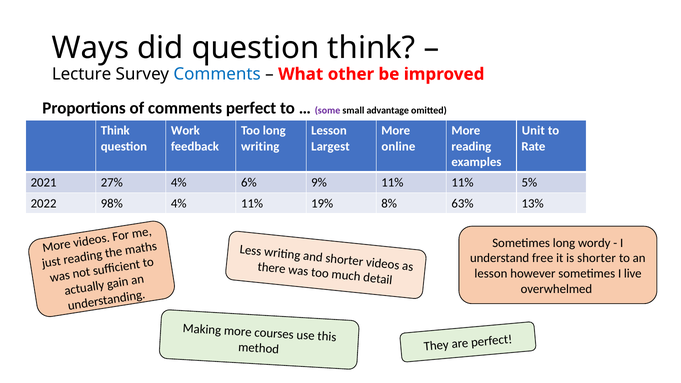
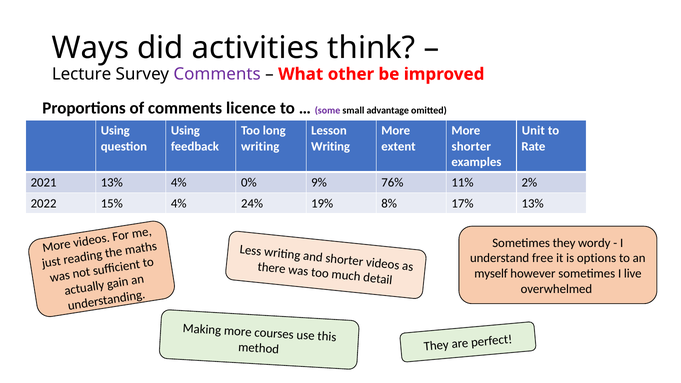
did question: question -> activities (255, 48)
Comments colour: blue -> purple (217, 74)
comments perfect: perfect -> licence (251, 108)
Think: Think -> Using (115, 131)
Work: Work -> Using (185, 131)
Largest: Largest -> Writing (331, 146)
online: online -> extent (398, 146)
reading: reading -> shorter (471, 146)
2021 27%: 27% -> 13% (112, 183)
6%: 6% -> 0% (249, 183)
9% 11%: 11% -> 76% (392, 183)
5%: 5% -> 2% (529, 183)
98%: 98% -> 15% (112, 203)
4% 11%: 11% -> 24% (252, 203)
63%: 63% -> 17% (462, 203)
Sometimes long: long -> they (564, 243)
is shorter: shorter -> options (597, 258)
lesson: lesson -> myself (491, 274)
